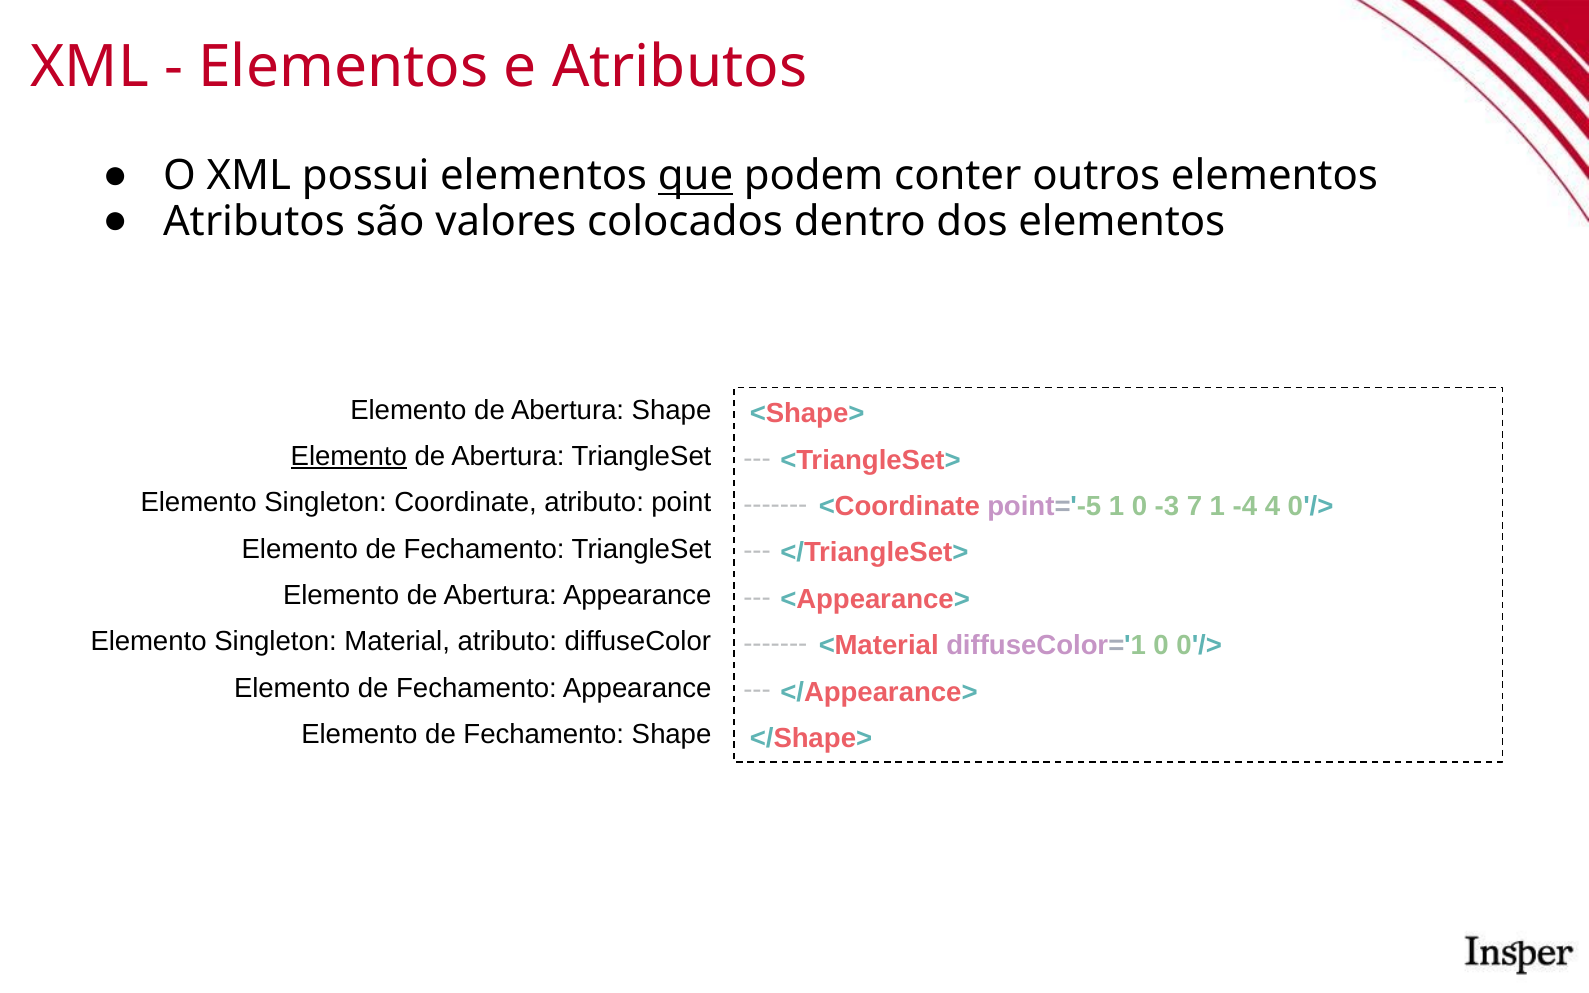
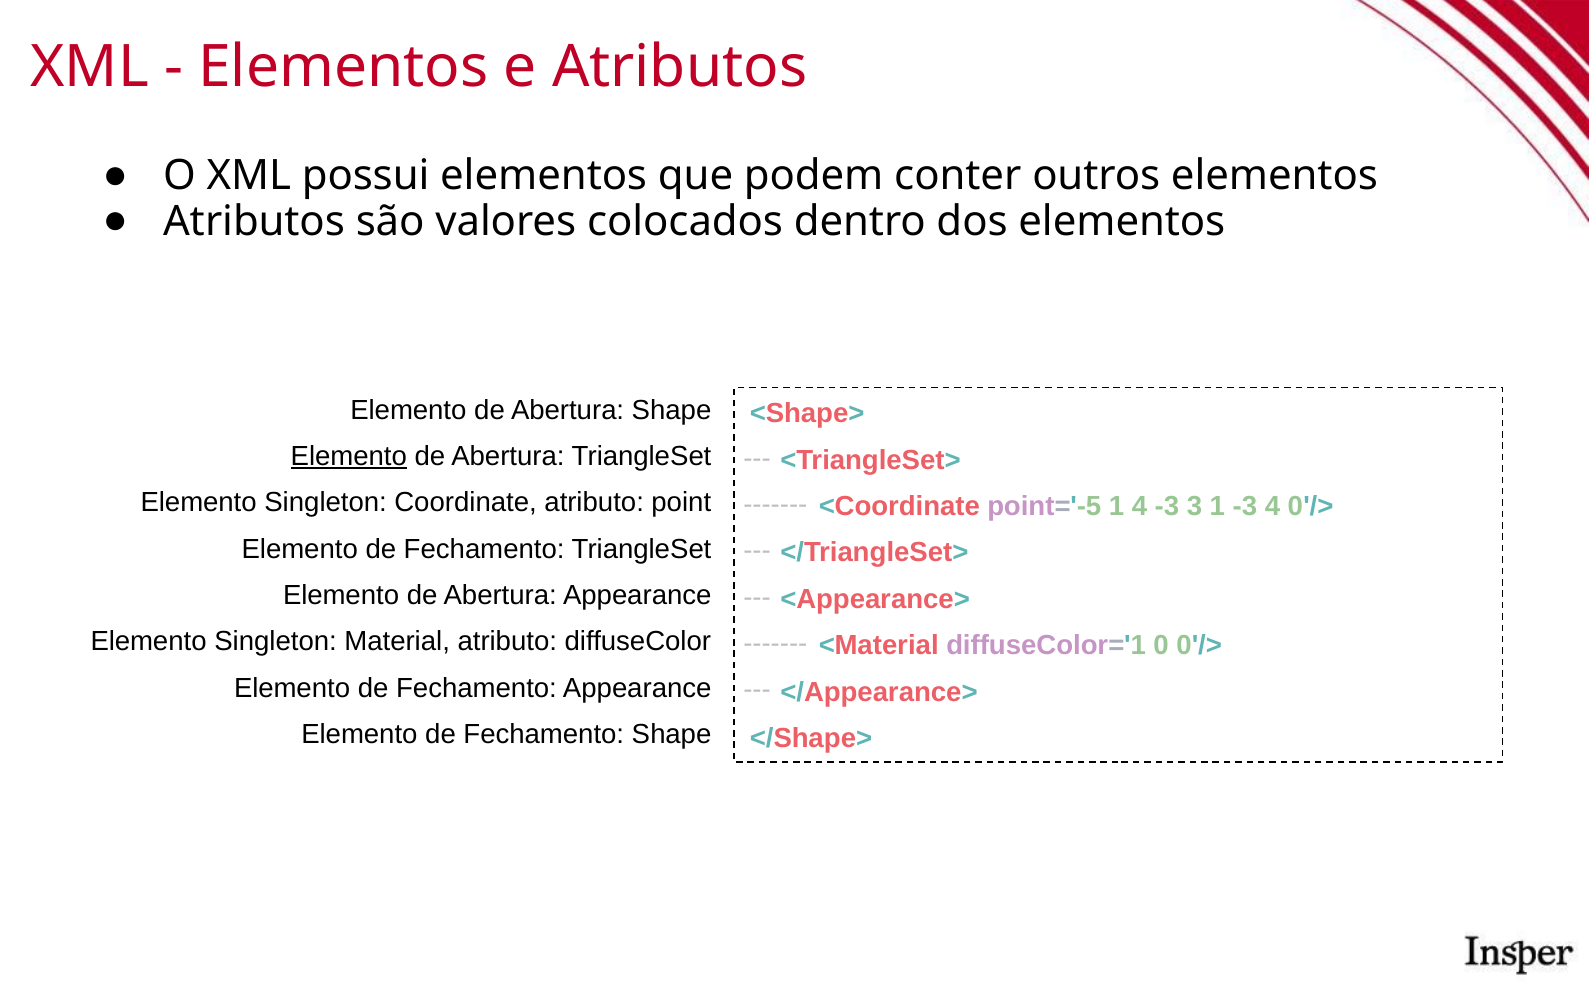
que underline: present -> none (696, 176)
1 0: 0 -> 4 (1140, 507)
7: 7 -> 3 (1195, 507)
1 -4: -4 -> -3 (1245, 507)
